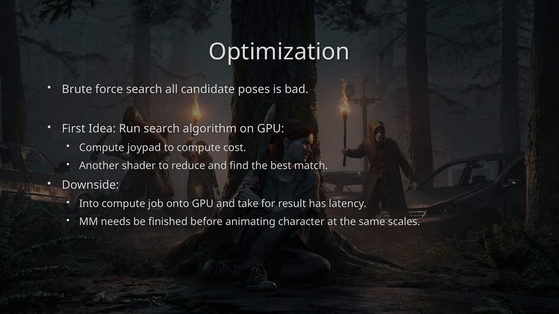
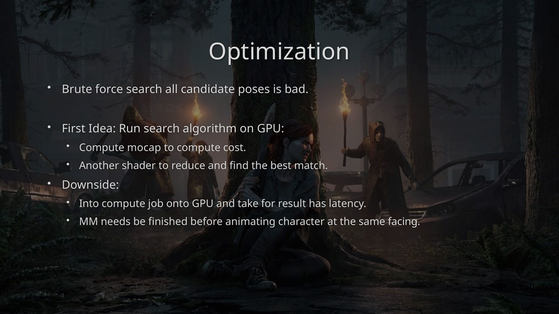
joypad: joypad -> mocap (144, 148)
scales: scales -> facing (404, 222)
